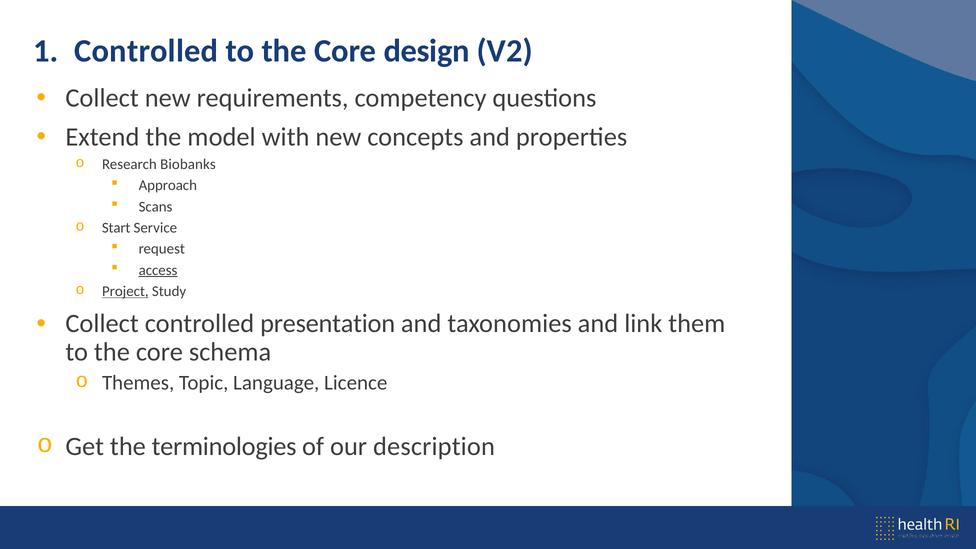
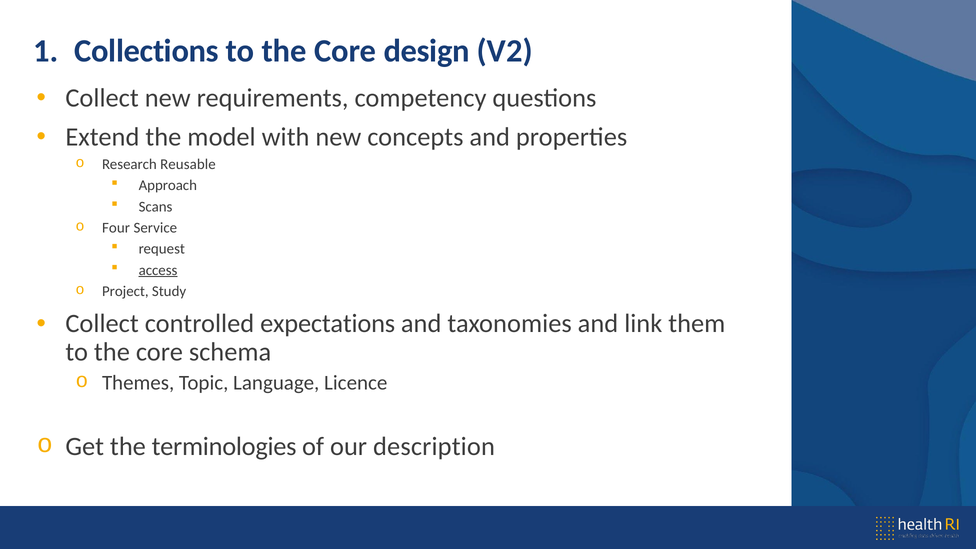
Controlled: Controlled -> Collections (147, 51)
Biobanks: Biobanks -> Reusable (188, 164)
Start: Start -> Four (116, 228)
Project underline: present -> none (125, 291)
presentation: presentation -> expectations (328, 324)
